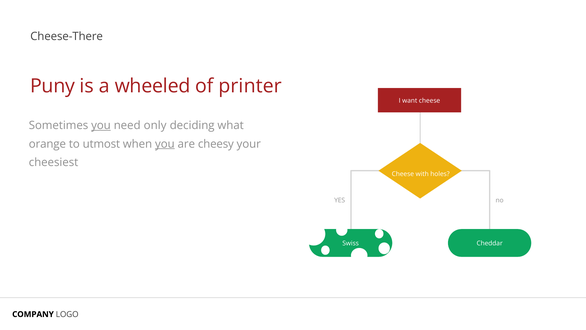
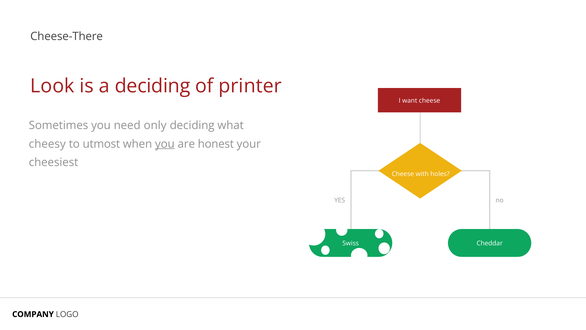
Puny: Puny -> Look (52, 86)
a wheeled: wheeled -> deciding (153, 86)
you underline: present -> none (101, 125)
orange: orange -> cheesy (47, 144)
cheesy: cheesy -> honest (216, 144)
